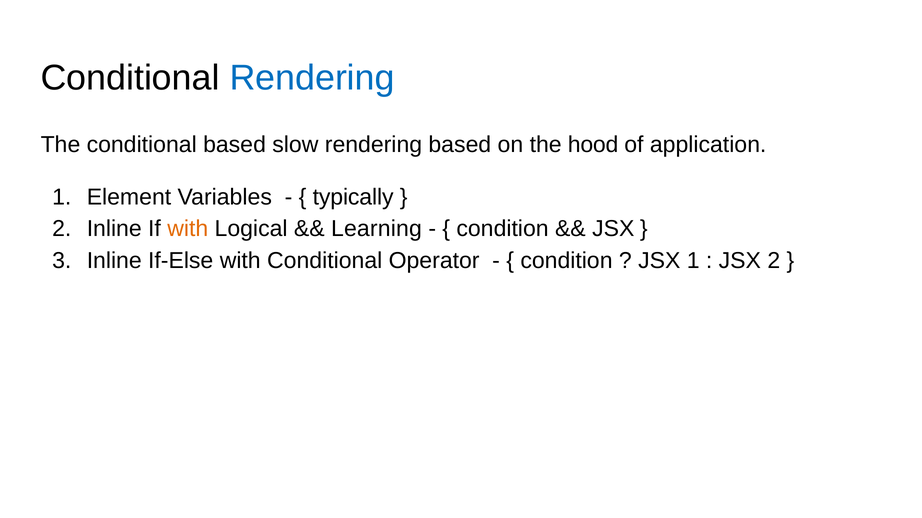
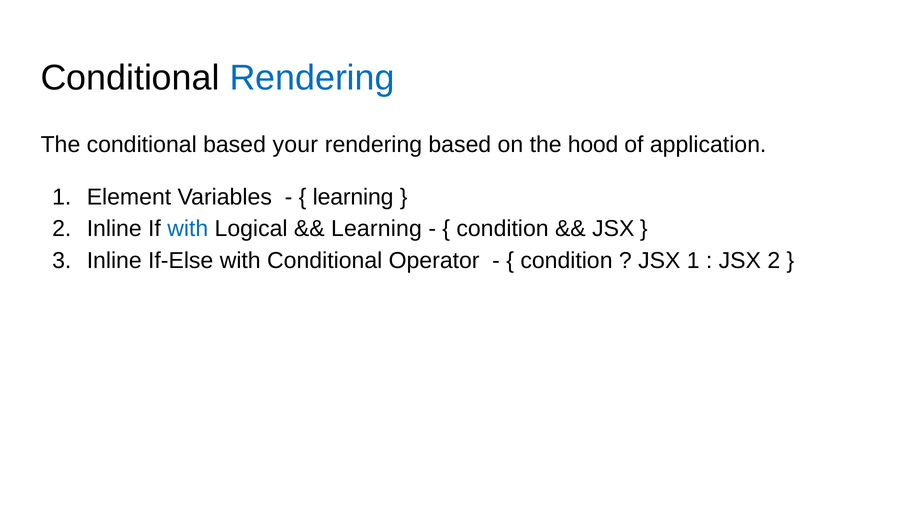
slow: slow -> your (295, 145)
typically: typically -> learning (353, 197)
with colour: orange -> blue (188, 229)
